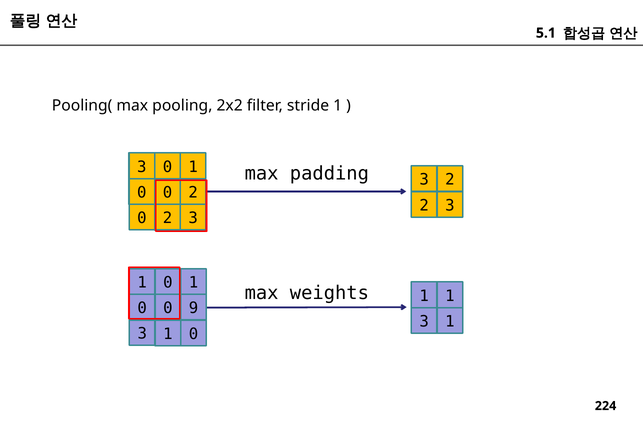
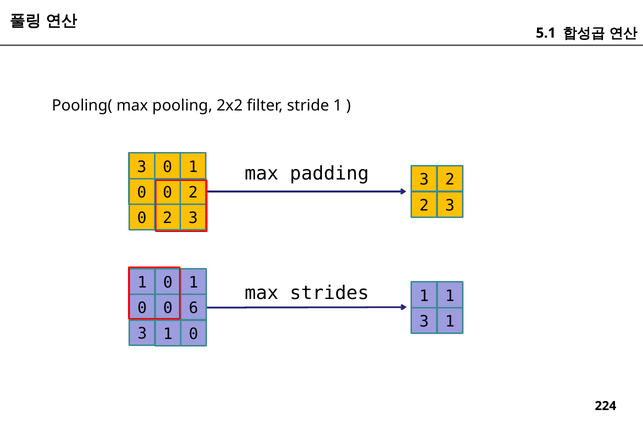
weights: weights -> strides (329, 293)
9: 9 -> 6 (193, 308)
